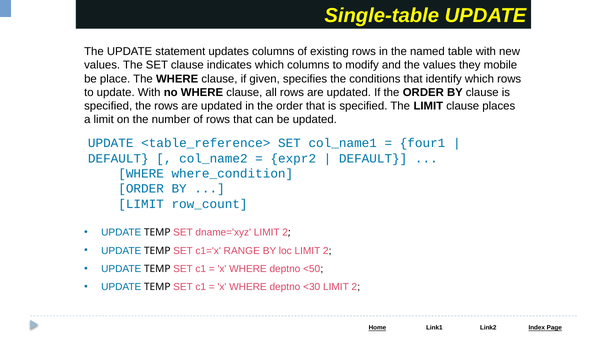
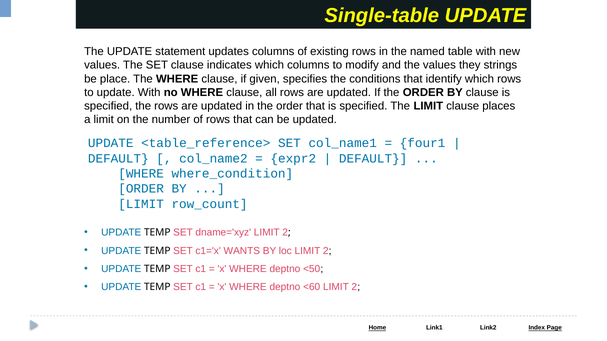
mobile: mobile -> strings (500, 65)
RANGE: RANGE -> WANTS (242, 251)
<30: <30 -> <60 (312, 287)
